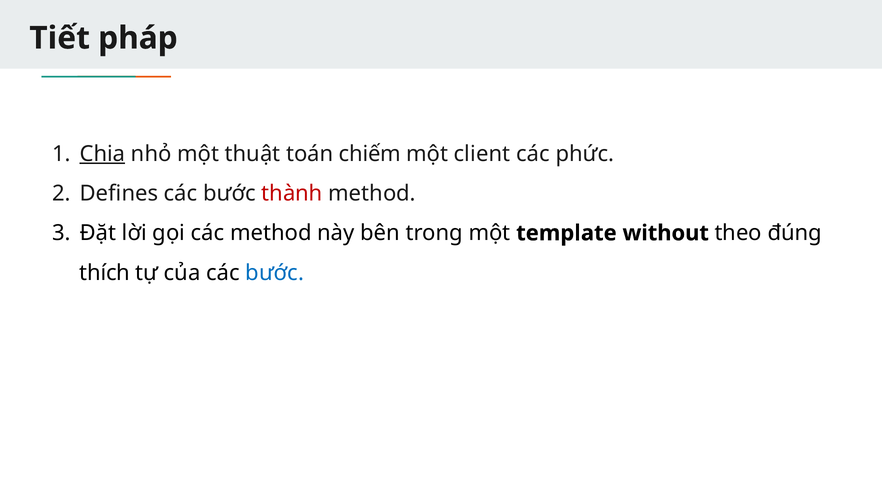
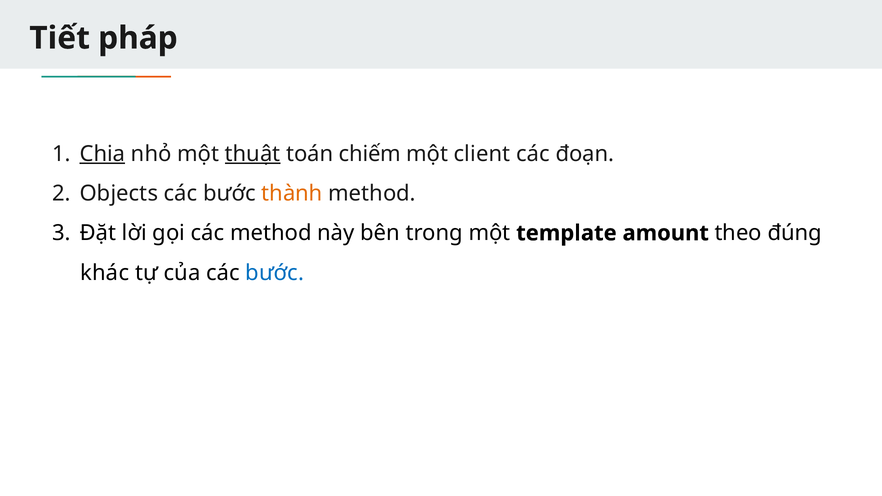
thuật underline: none -> present (253, 154)
phức: phức -> đoạn (585, 154)
Defines: Defines -> Objects (119, 193)
thành colour: red -> orange (292, 193)
without: without -> amount (666, 233)
thích: thích -> khác (105, 273)
